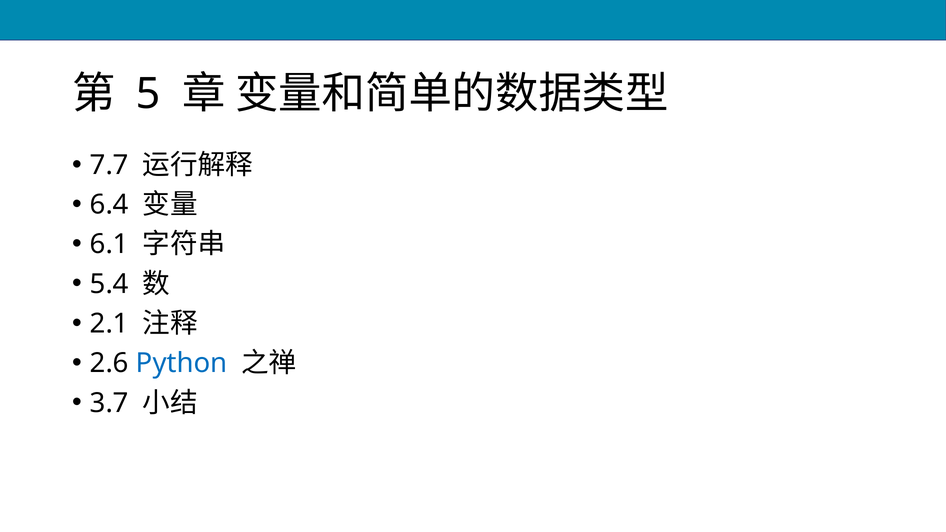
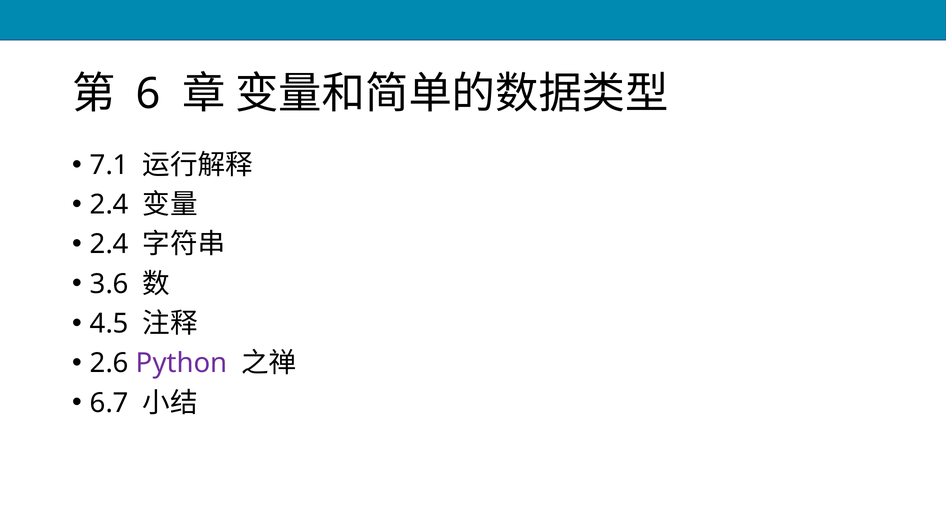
5: 5 -> 6 (148, 94)
7.7: 7.7 -> 7.1 (109, 165)
6.4: 6.4 -> 2.4 (109, 205)
6.1: 6.1 -> 2.4 (109, 244)
5.4: 5.4 -> 3.6 (109, 284)
2.1: 2.1 -> 4.5 (109, 324)
Python colour: blue -> purple (182, 363)
3.7: 3.7 -> 6.7 (109, 403)
